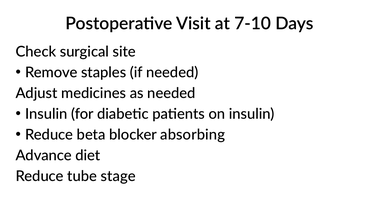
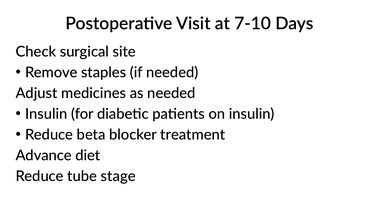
absorbing: absorbing -> treatment (193, 135)
